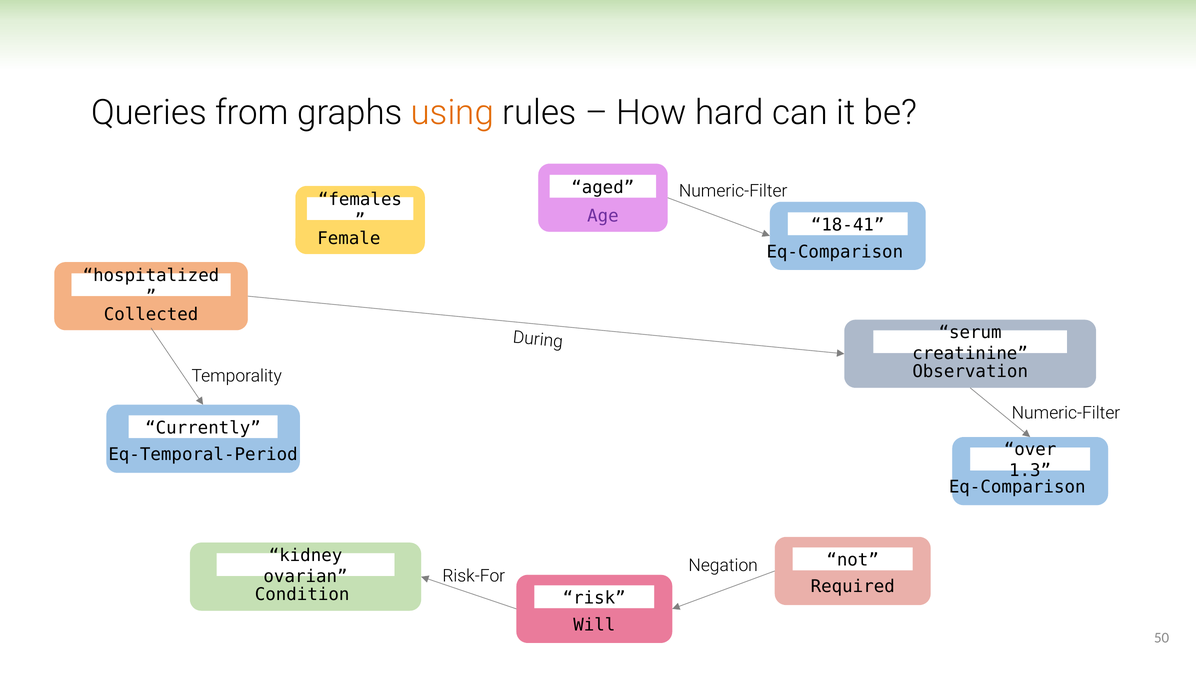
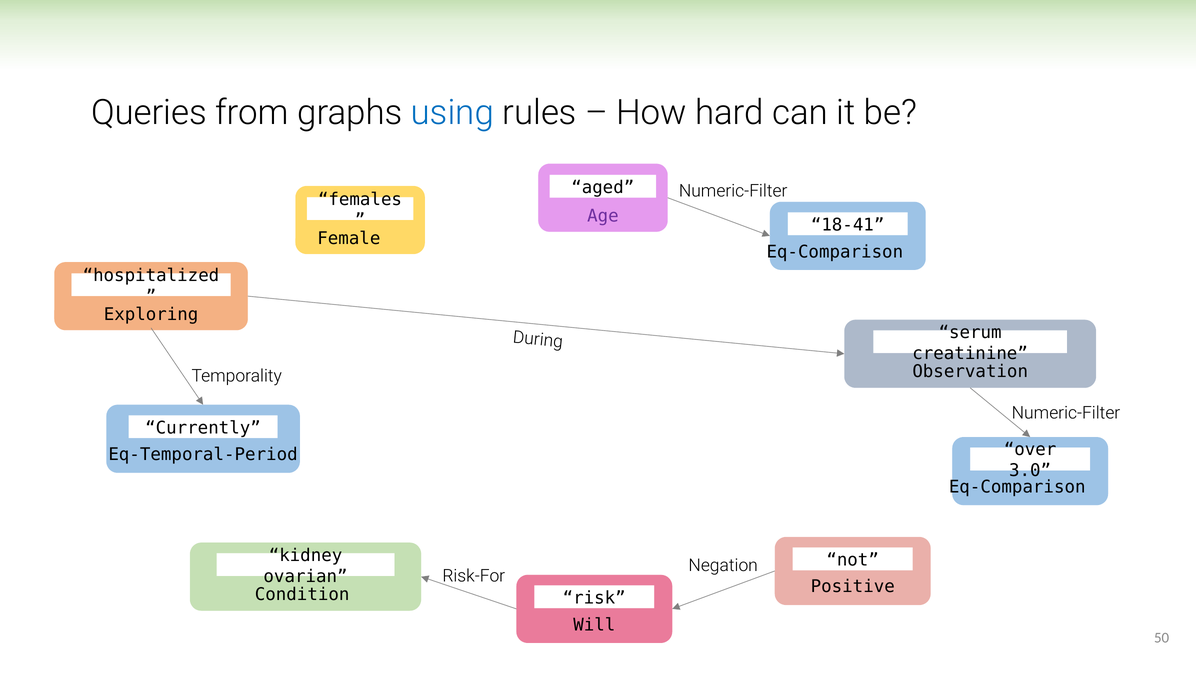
using colour: orange -> blue (452, 113)
Collected: Collected -> Exploring (151, 314)
1.3: 1.3 -> 3.0 (1030, 470)
Required: Required -> Positive (853, 586)
